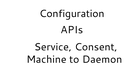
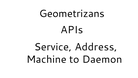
Configuration: Configuration -> Geometrizans (72, 14)
Consent: Consent -> Address (96, 47)
